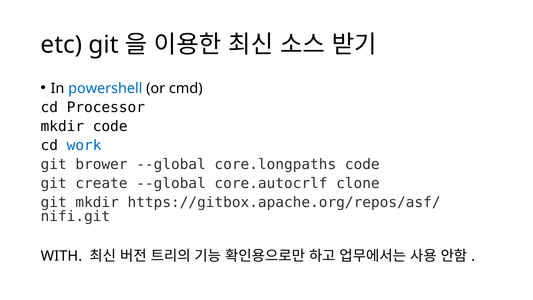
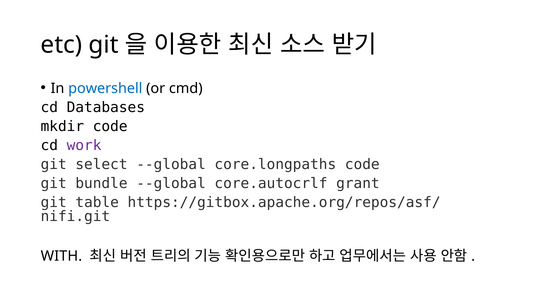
Processor: Processor -> Databases (106, 107)
work colour: blue -> purple (84, 145)
brower: brower -> select (101, 164)
create: create -> bundle (101, 183)
clone: clone -> grant (358, 183)
git mkdir: mkdir -> table (97, 202)
